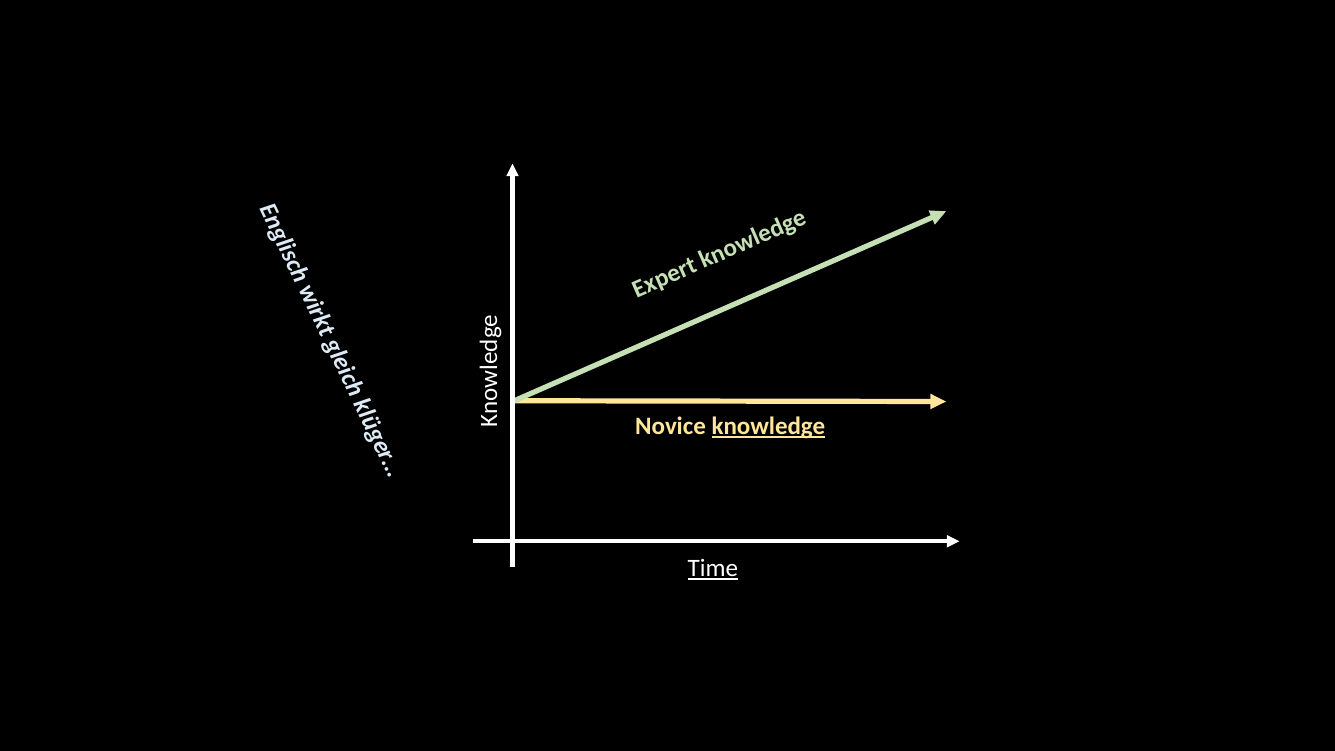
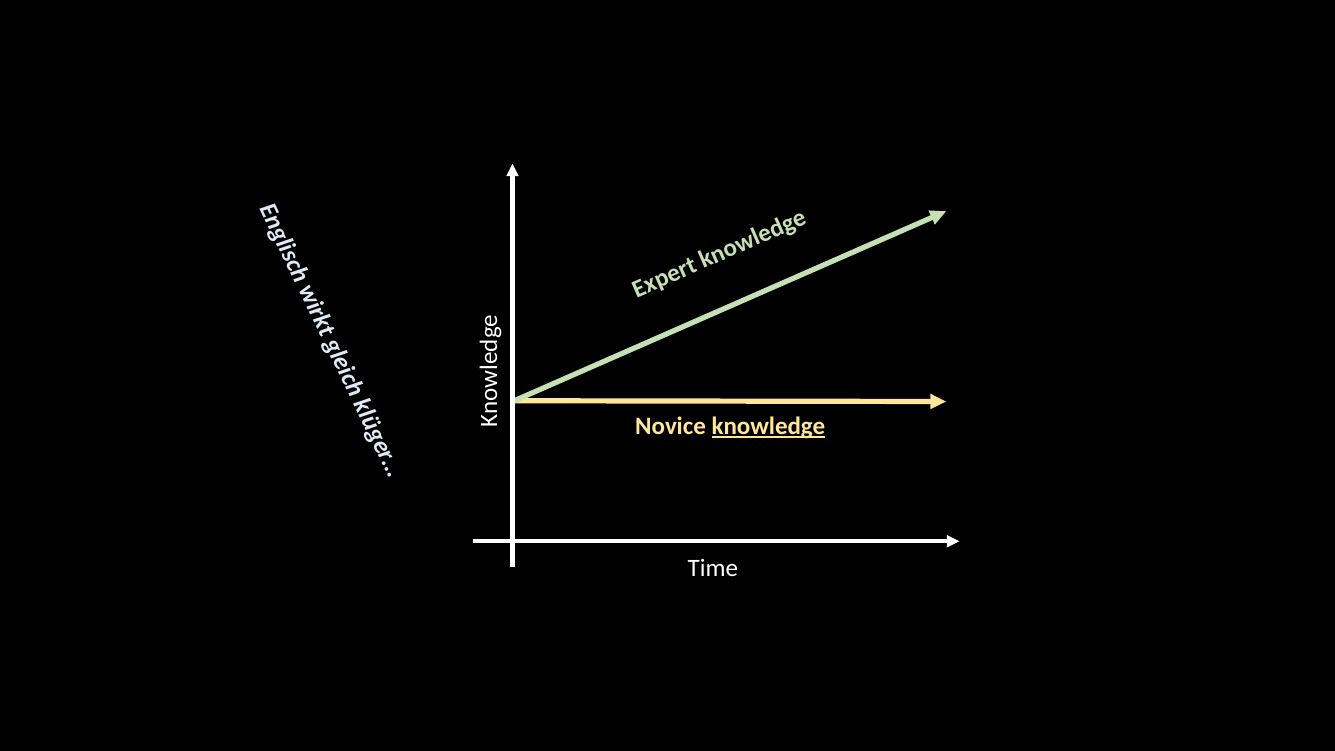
Time underline: present -> none (713, 568)
